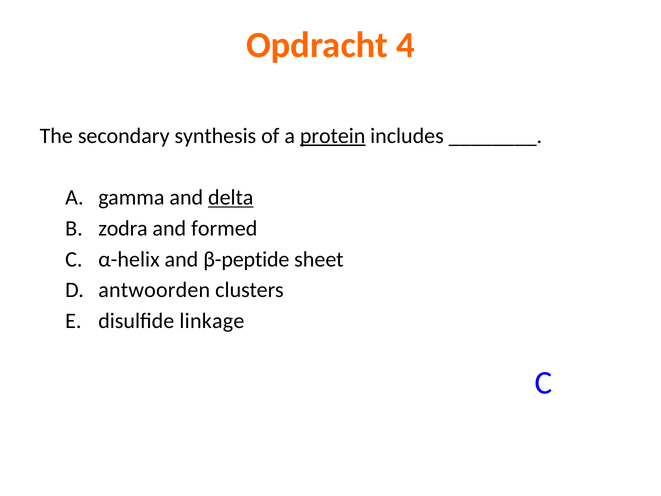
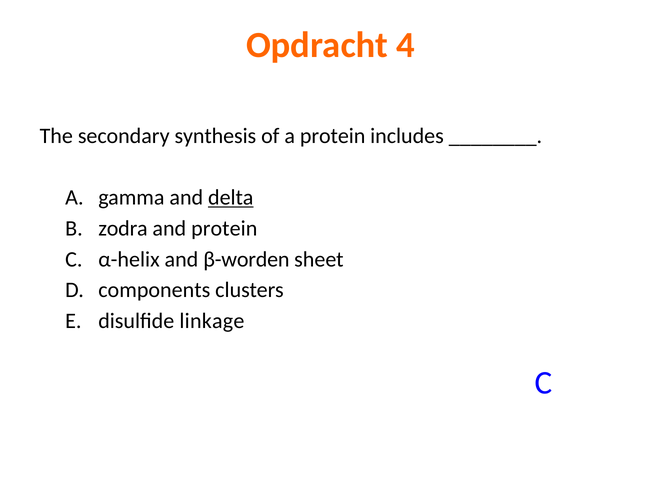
protein underline: present -> none (333, 136)
and formed: formed -> protein (224, 228)
β-peptide: β-peptide -> β-worden (246, 259)
antwoorden: antwoorden -> components (154, 290)
